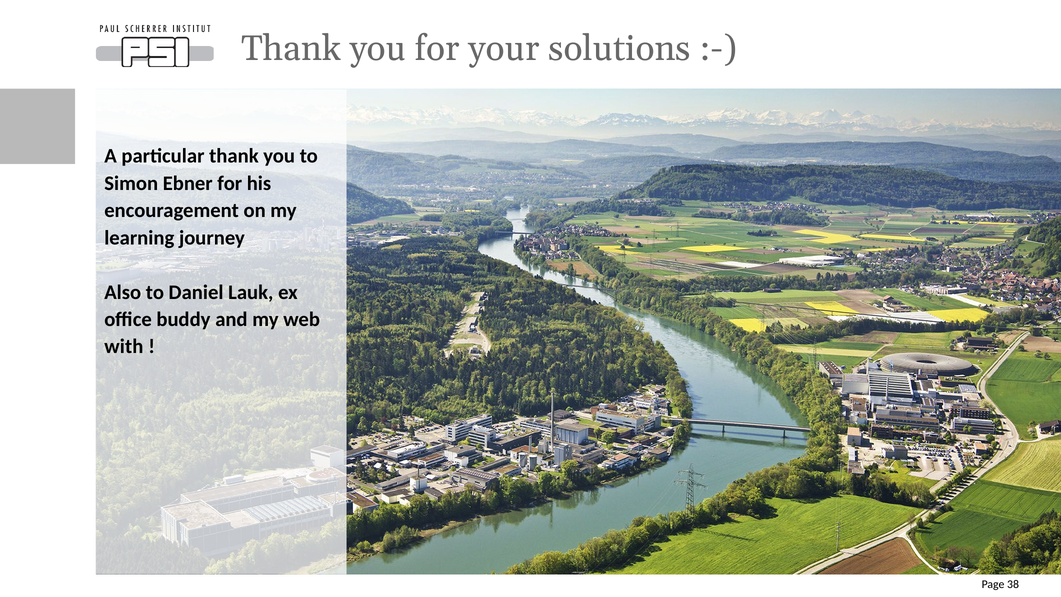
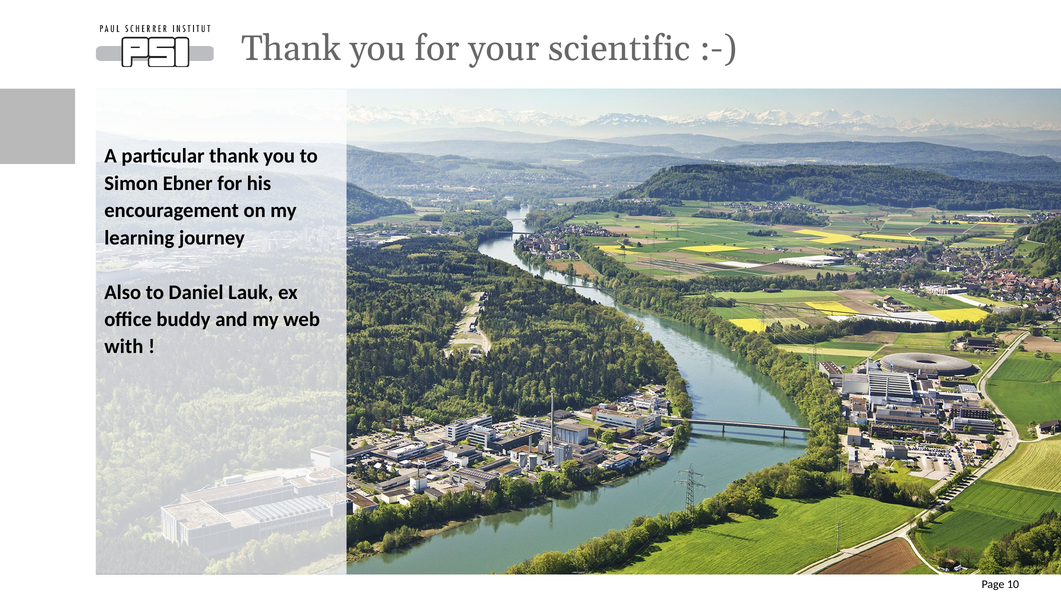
solutions: solutions -> scientific (619, 49)
38: 38 -> 10 (1013, 584)
